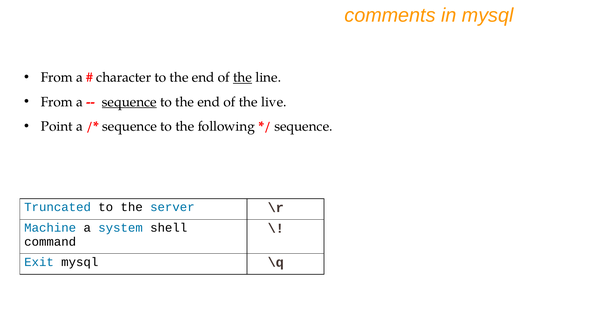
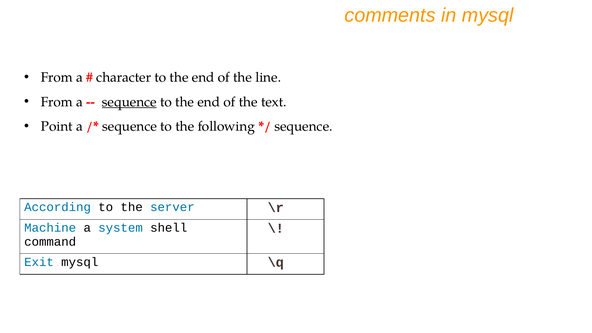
the underline: present -> none (243, 77)
live: live -> text (274, 102)
Truncated: Truncated -> According (58, 207)
